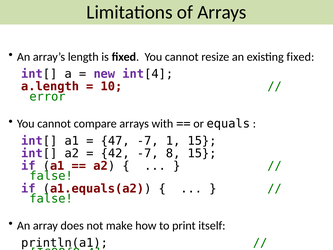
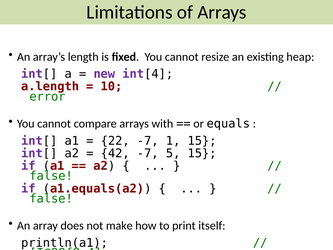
existing fixed: fixed -> heap (300, 57)
47: 47 -> 22 (115, 141)
8: 8 -> 5 (173, 153)
